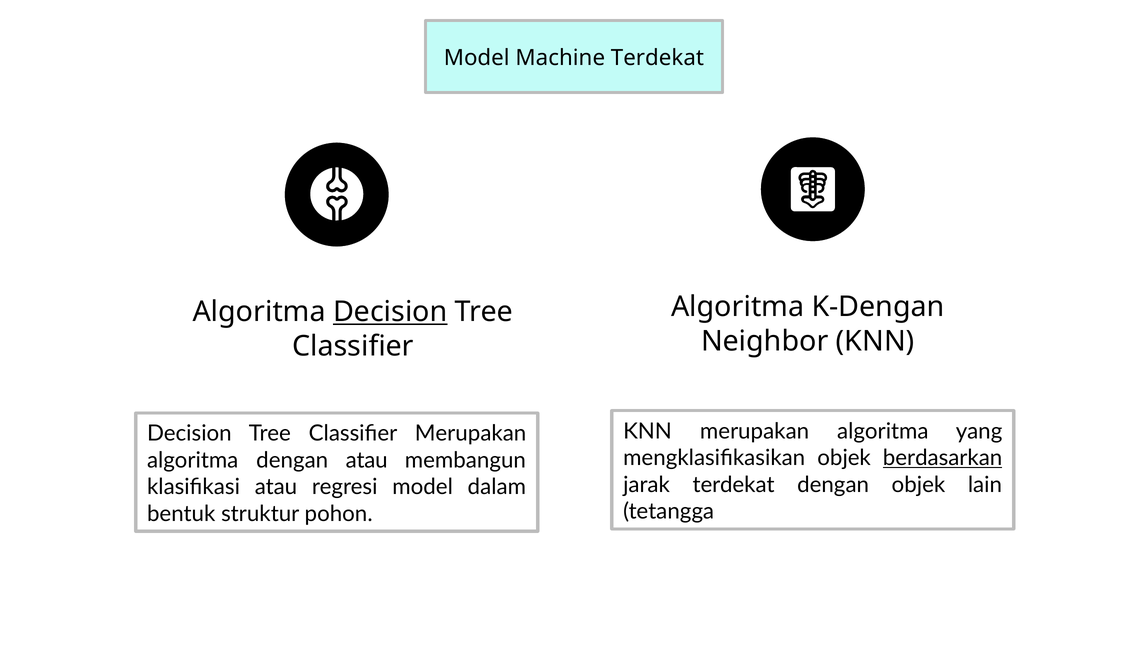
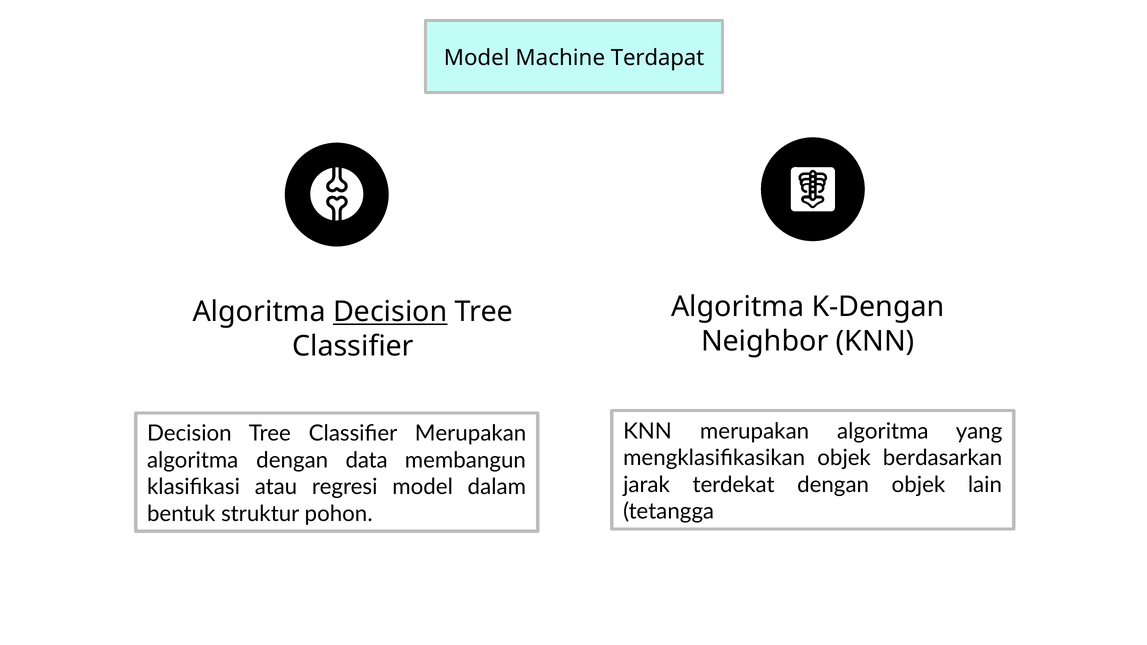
Machine Terdekat: Terdekat -> Terdapat (658, 58)
berdasarkan underline: present -> none (943, 458)
dengan atau: atau -> data (367, 460)
